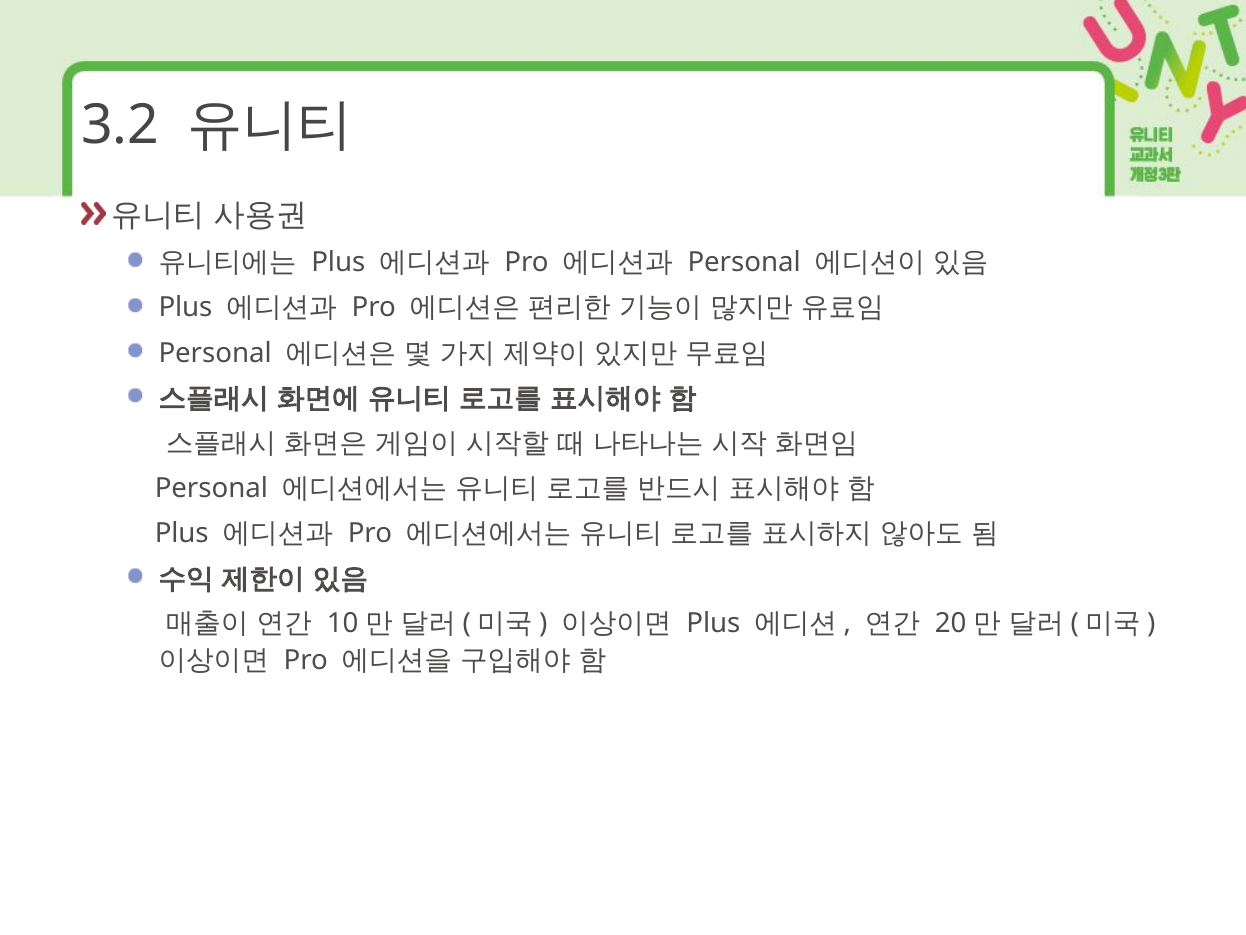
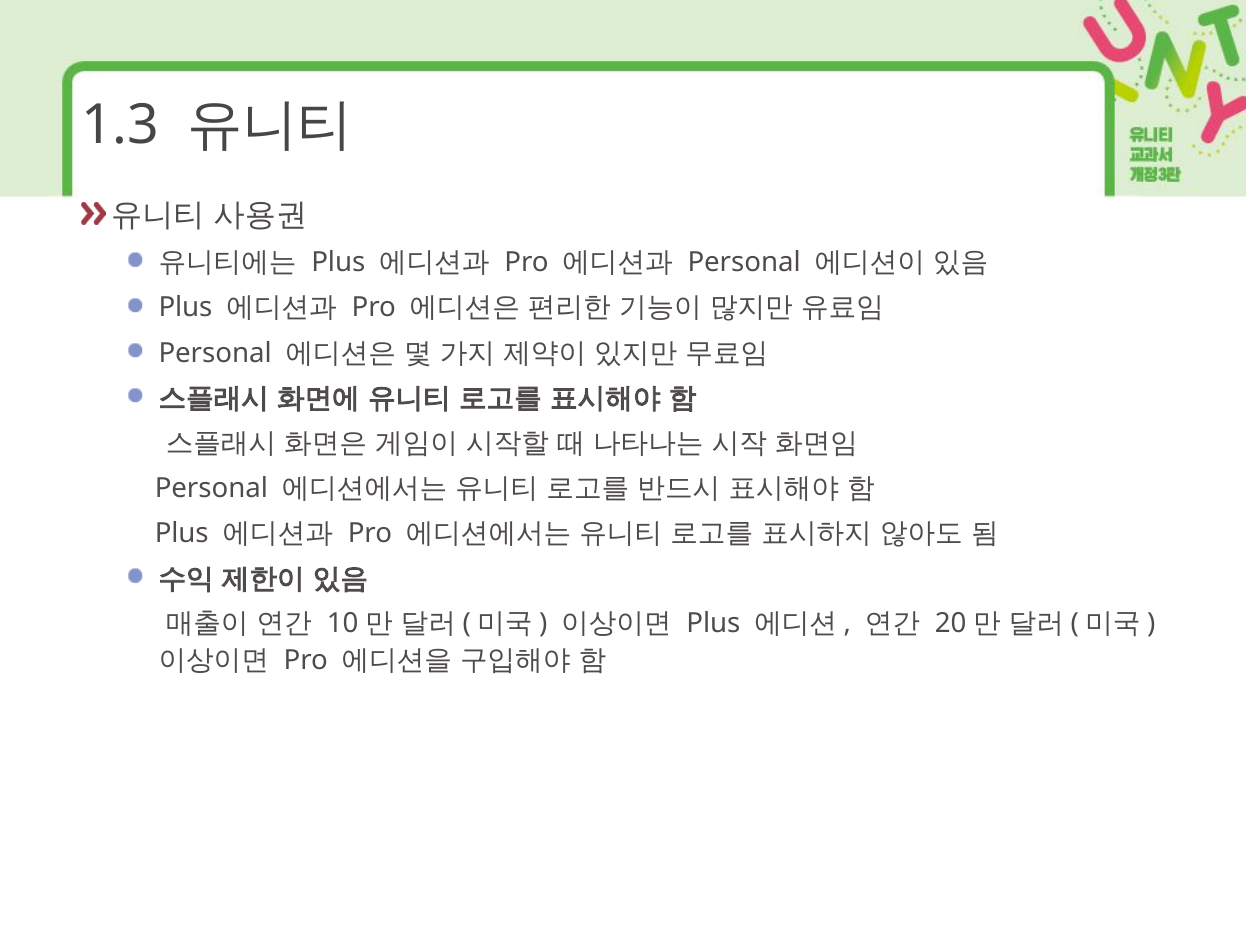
3.2: 3.2 -> 1.3 (120, 125)
